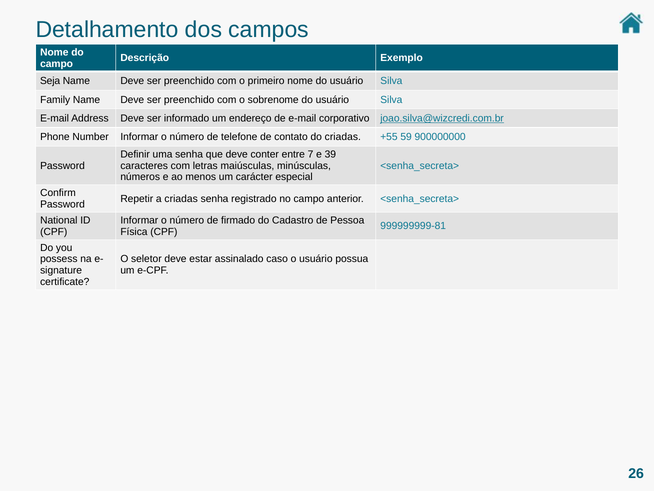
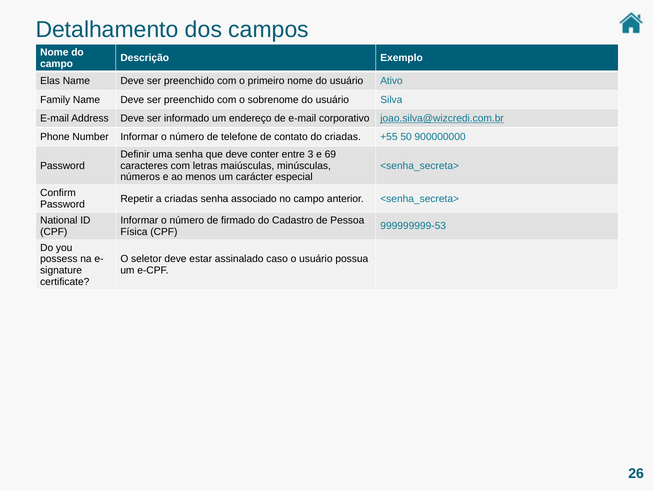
Seja: Seja -> Elas (50, 81)
nome do usuário Silva: Silva -> Ativo (391, 81)
59: 59 -> 50 (406, 137)
7: 7 -> 3 (311, 154)
39: 39 -> 69 (330, 154)
registrado: registrado -> associado (254, 199)
999999999-81: 999999999-81 -> 999999999-53 (413, 226)
